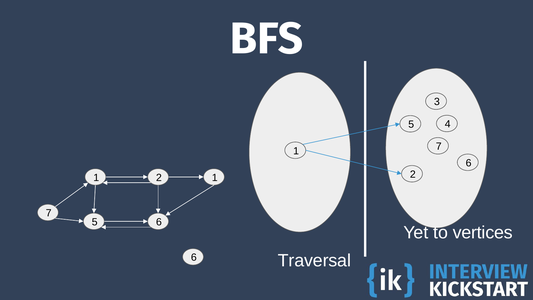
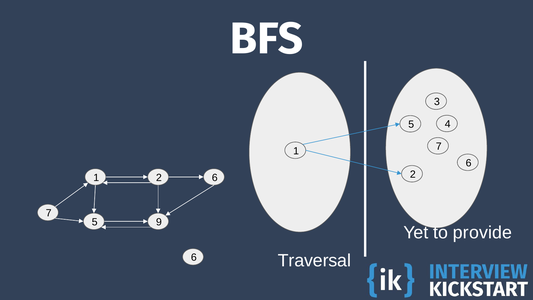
2 1: 1 -> 6 (215, 178)
5 6: 6 -> 9 (159, 222)
vertices: vertices -> provide (483, 233)
